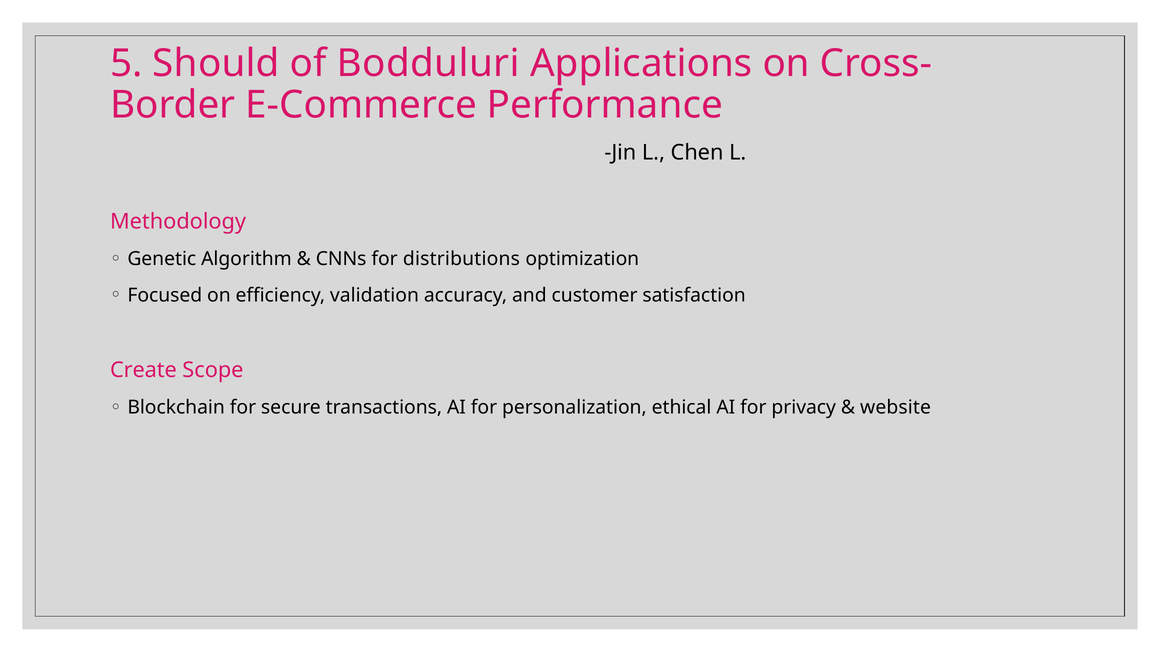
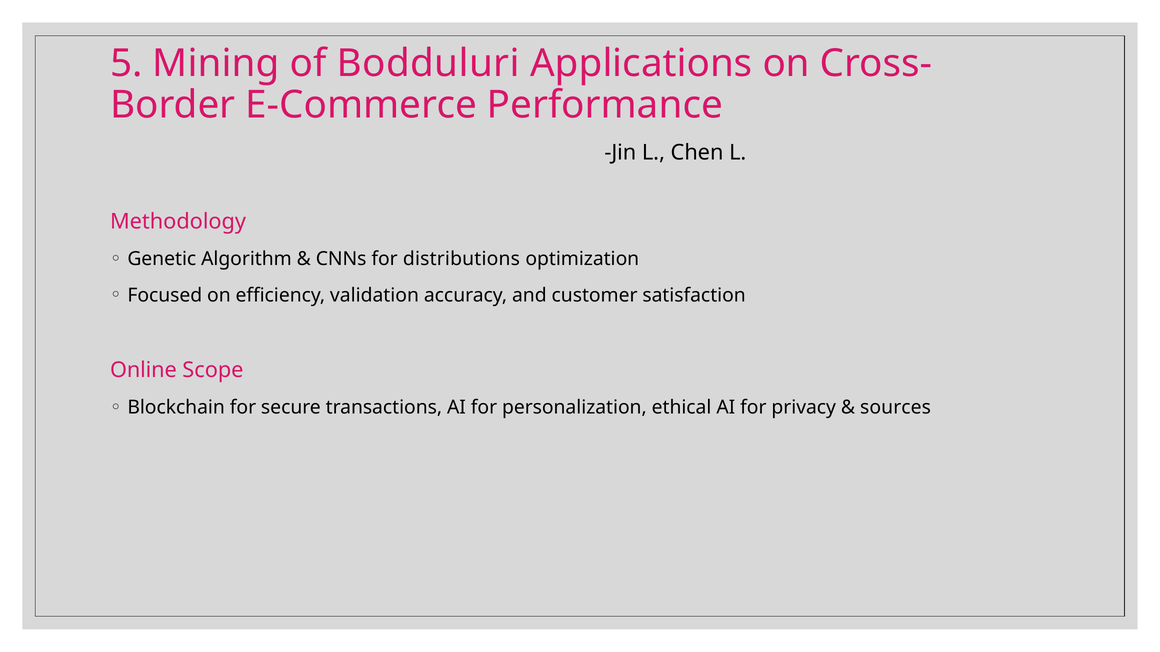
Should: Should -> Mining (216, 63)
Create: Create -> Online (143, 370)
website: website -> sources (896, 408)
